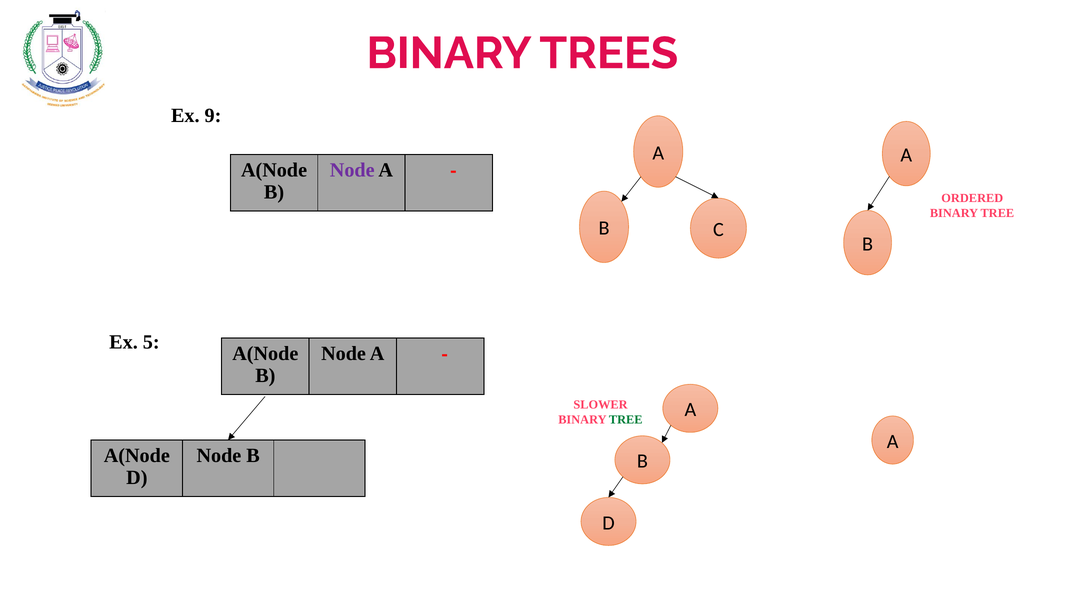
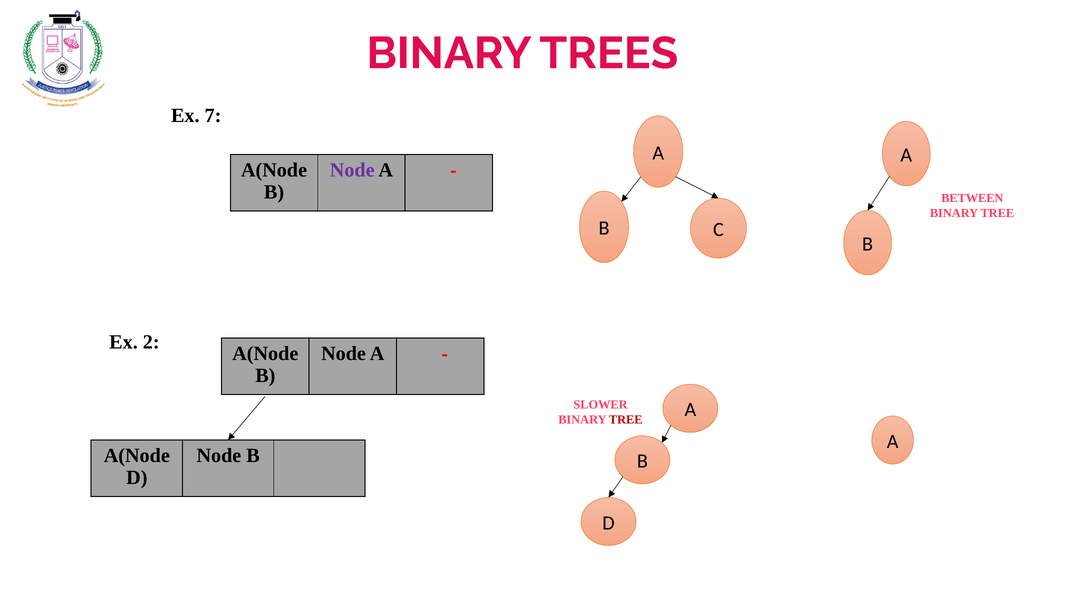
9: 9 -> 7 (213, 116)
ORDERED: ORDERED -> BETWEEN (972, 198)
5: 5 -> 2 (151, 342)
TREE colour: green -> red (626, 420)
